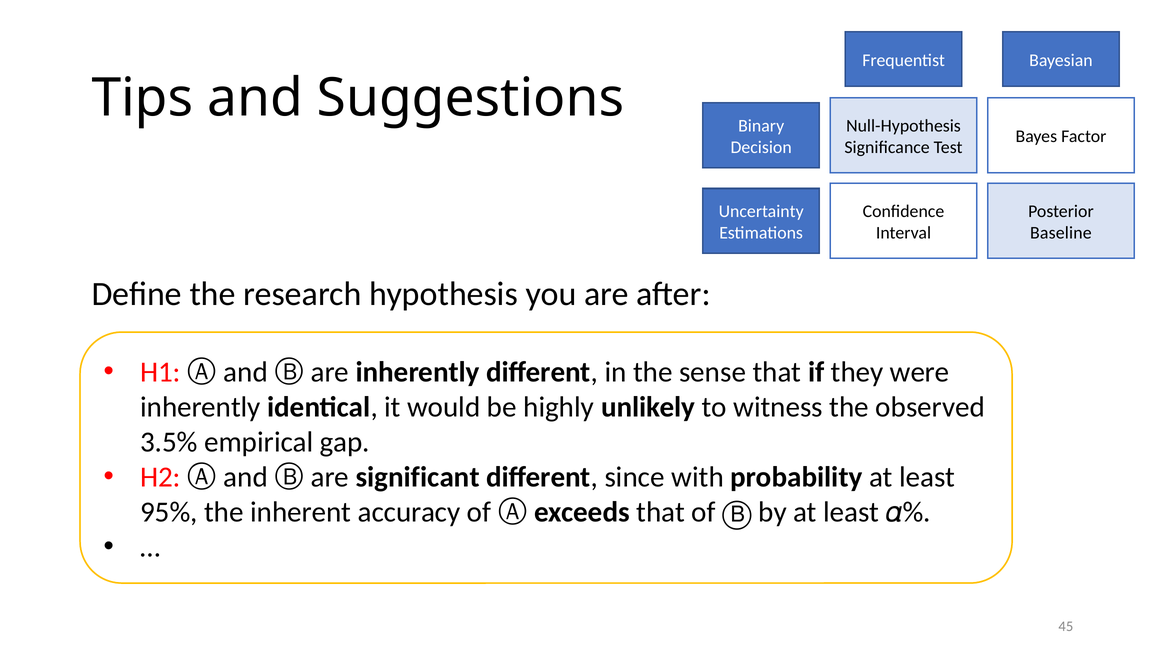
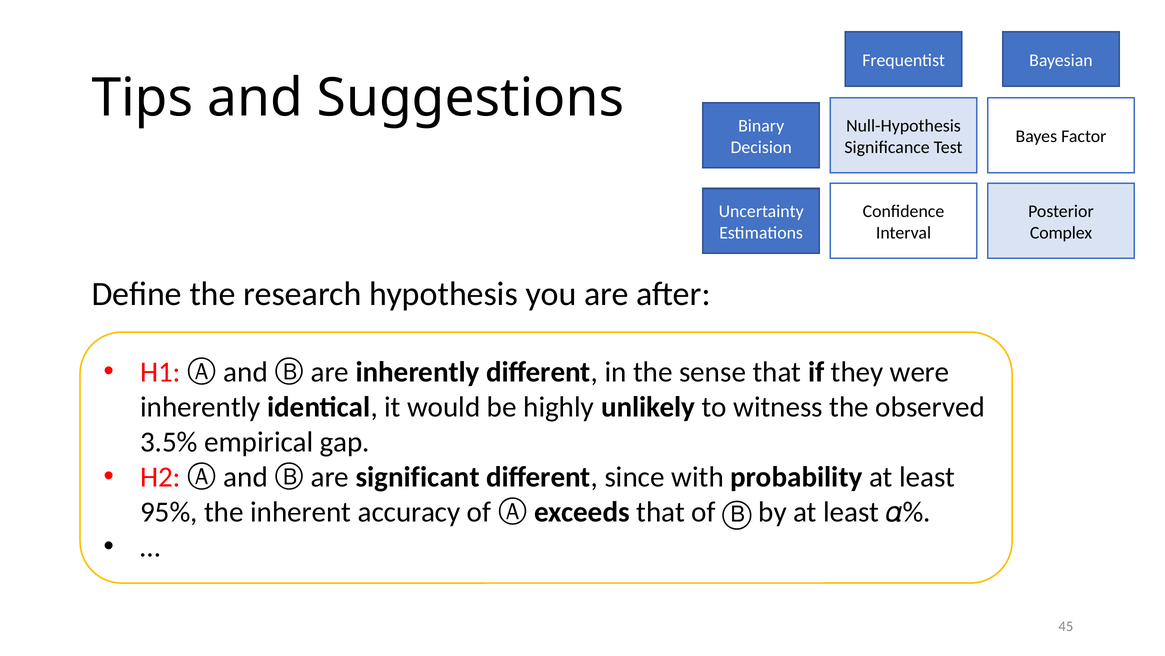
Baseline: Baseline -> Complex (1061, 233)
